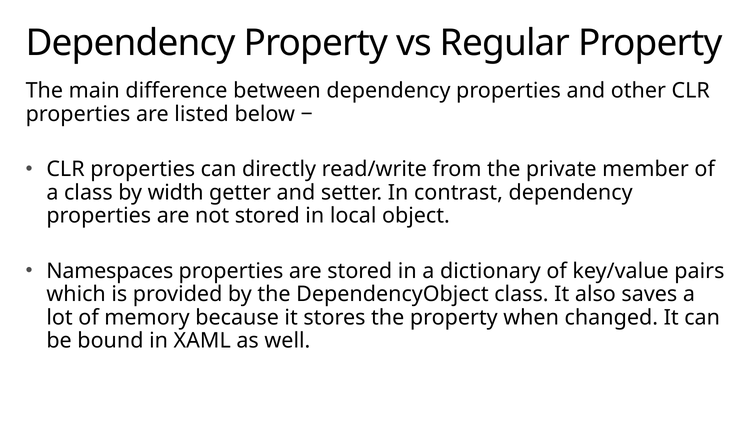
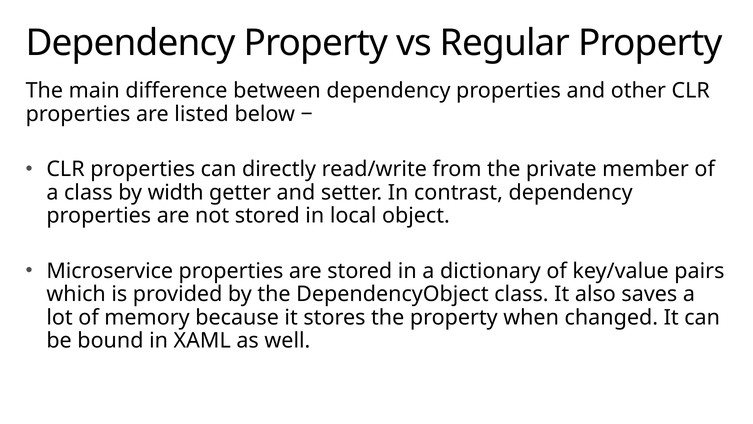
Namespaces: Namespaces -> Microservice (110, 271)
